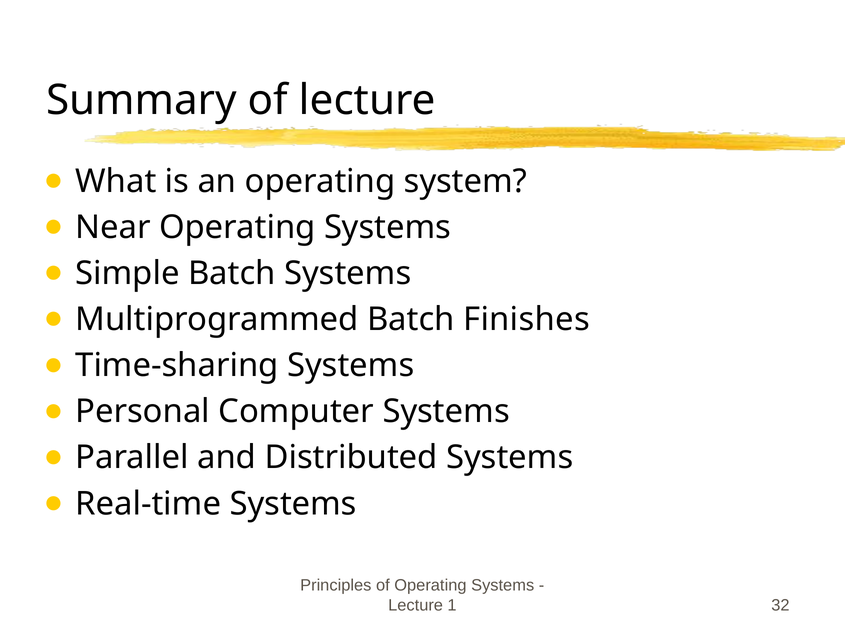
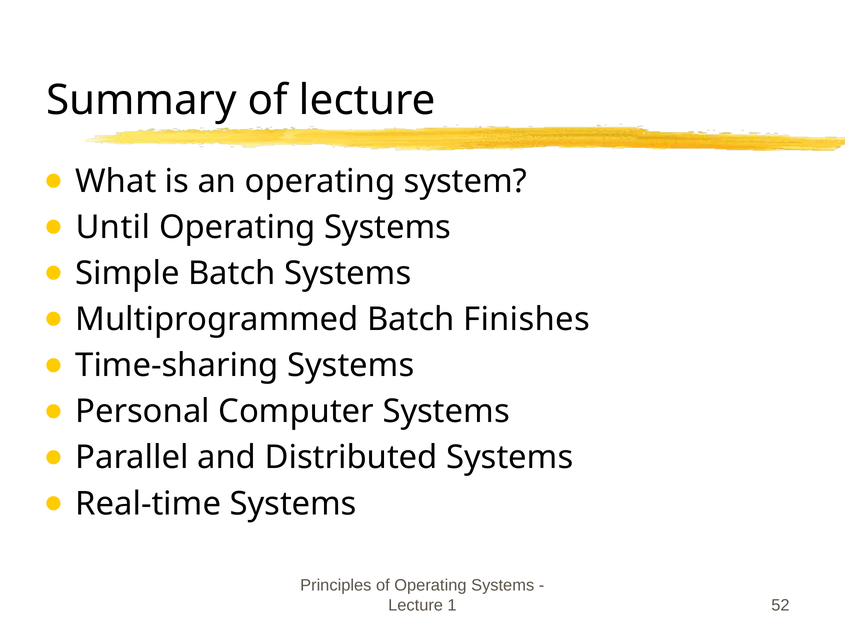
Near: Near -> Until (113, 227)
32: 32 -> 52 (780, 605)
